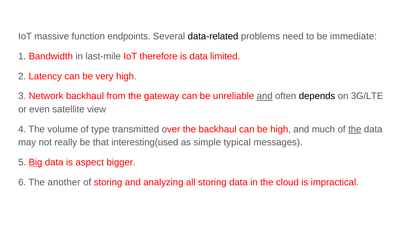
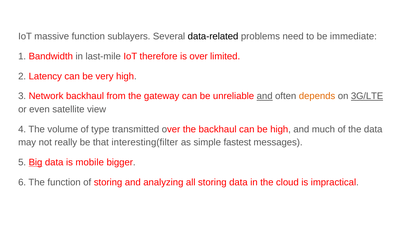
endpoints: endpoints -> sublayers (129, 36)
is data: data -> over (199, 56)
depends colour: black -> orange (317, 96)
3G/LTE underline: none -> present (367, 96)
the underline: present -> none (355, 129)
interesting(used: interesting(used -> interesting(filter (145, 142)
typical: typical -> fastest (237, 142)
aspect: aspect -> mobile (90, 162)
The another: another -> function (64, 182)
